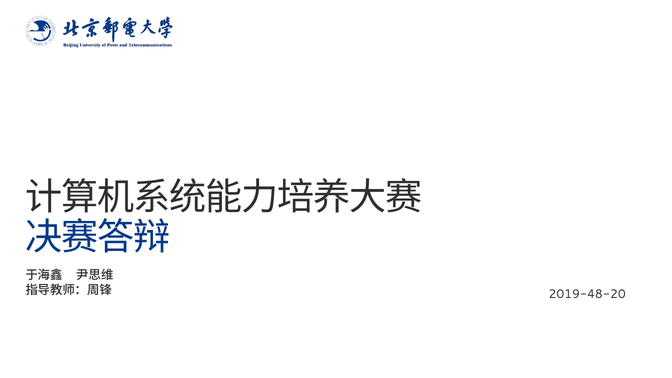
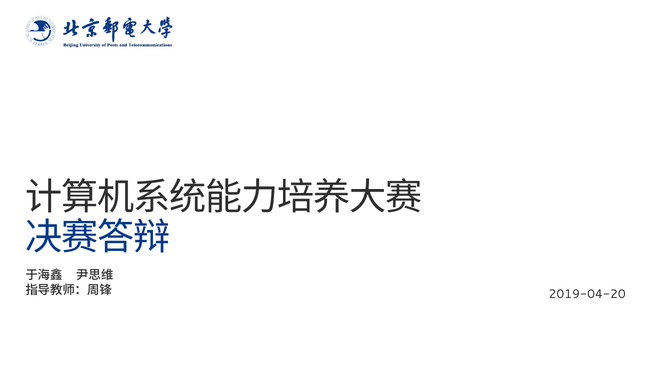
2019-48-20: 2019-48-20 -> 2019-04-20 (587, 294)
